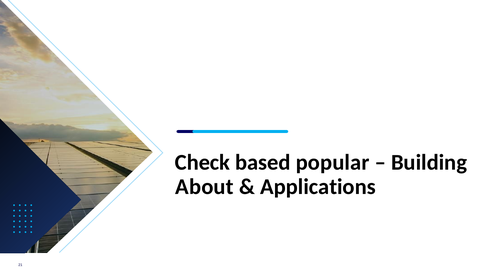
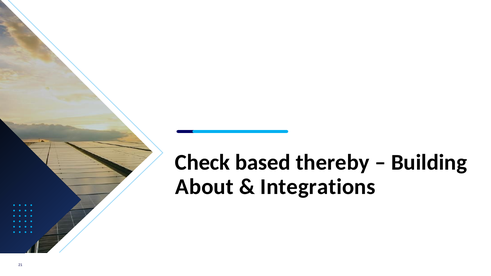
popular: popular -> thereby (333, 163)
Applications: Applications -> Integrations (318, 187)
